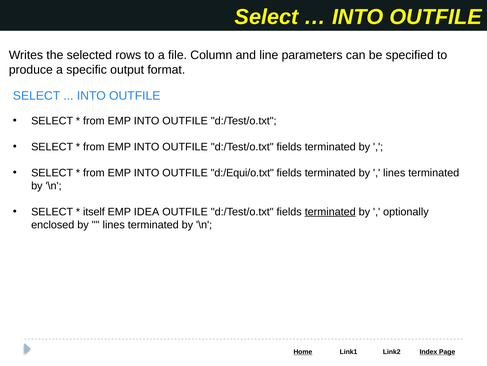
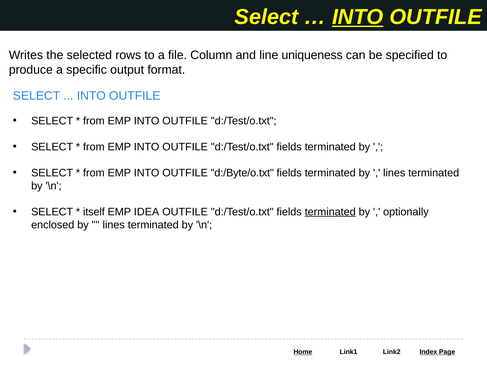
INTO underline: none -> present (358, 17)
parameters: parameters -> uniqueness (312, 55)
d:/Equi/o.txt: d:/Equi/o.txt -> d:/Byte/o.txt (242, 172)
